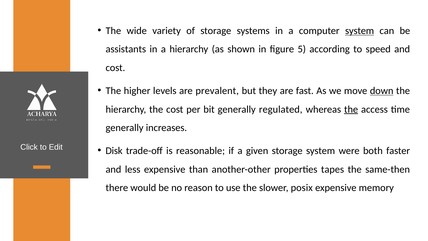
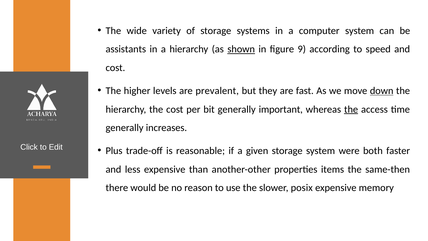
system underline: present -> none (360, 31)
shown underline: none -> present (241, 49)
5: 5 -> 9 (302, 49)
regulated: regulated -> important (281, 109)
Disk: Disk -> Plus (114, 151)
tapes: tapes -> items (333, 169)
